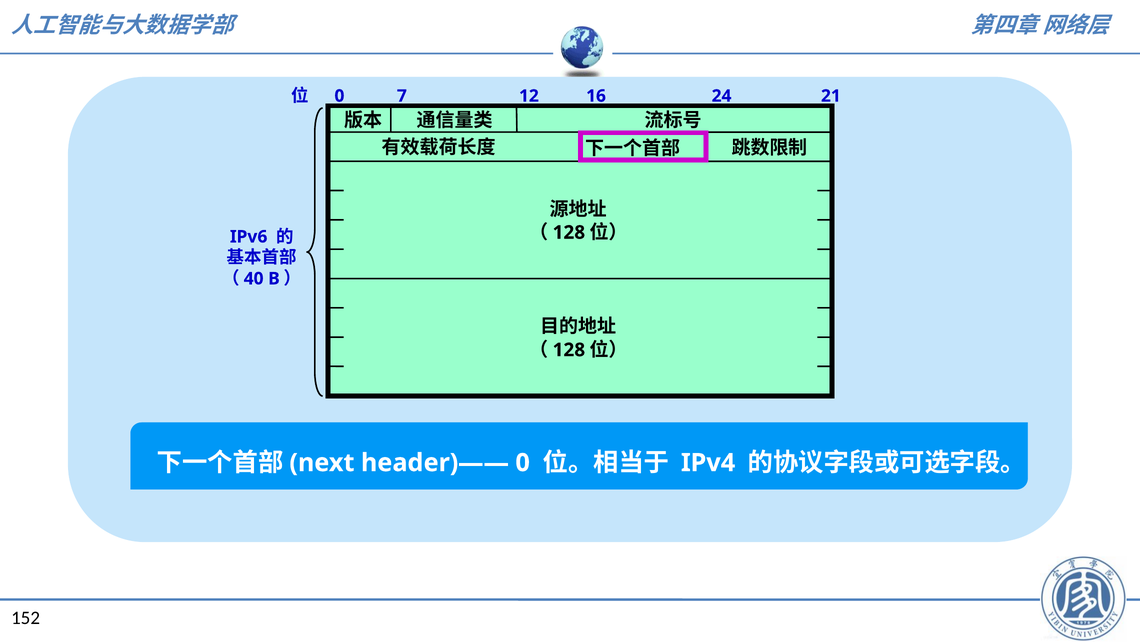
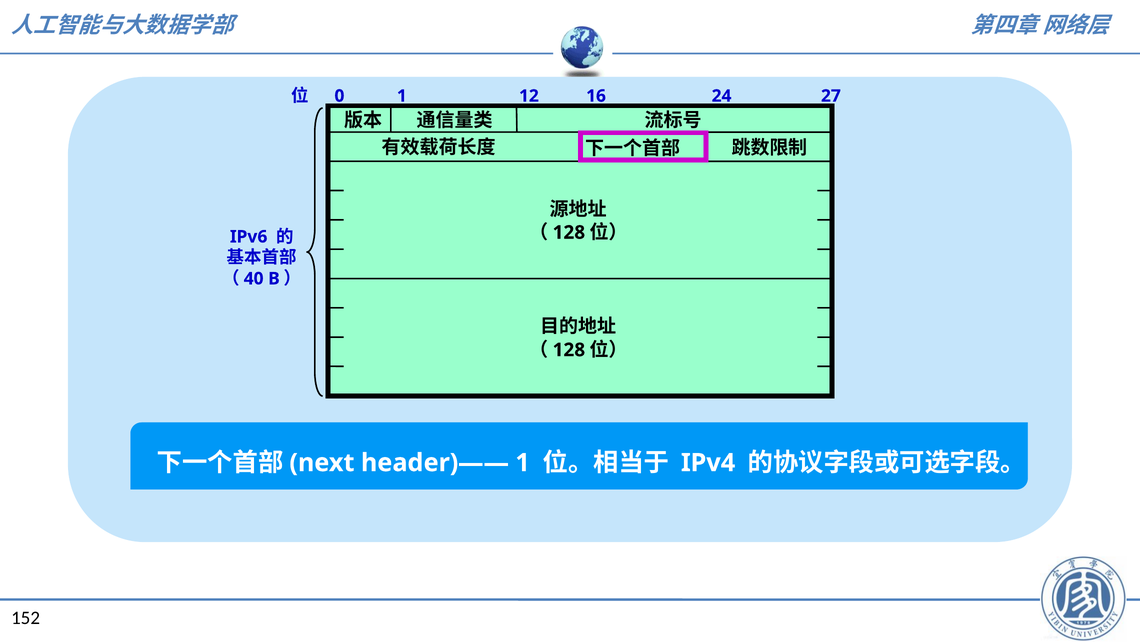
0 7: 7 -> 1 (402, 96)
21: 21 -> 27 (831, 96)
header)—— 0: 0 -> 1 (523, 462)
